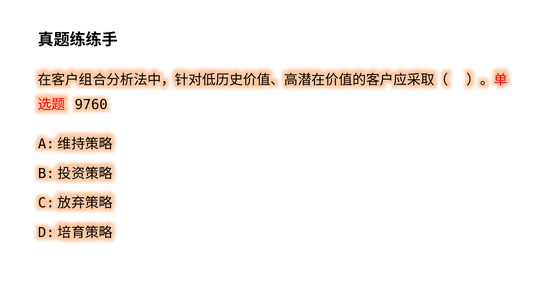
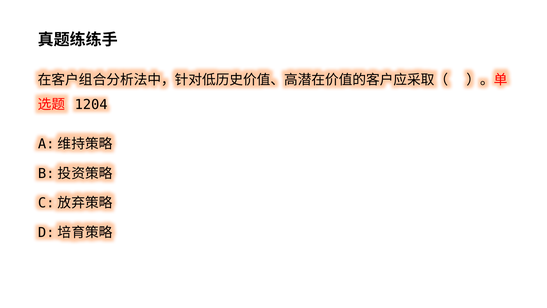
9760: 9760 -> 1204 (91, 105)
